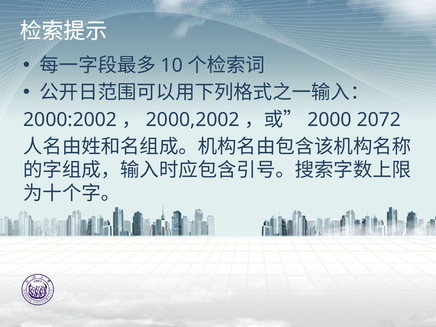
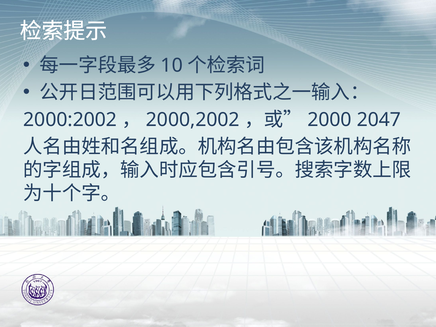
2072: 2072 -> 2047 (379, 120)
